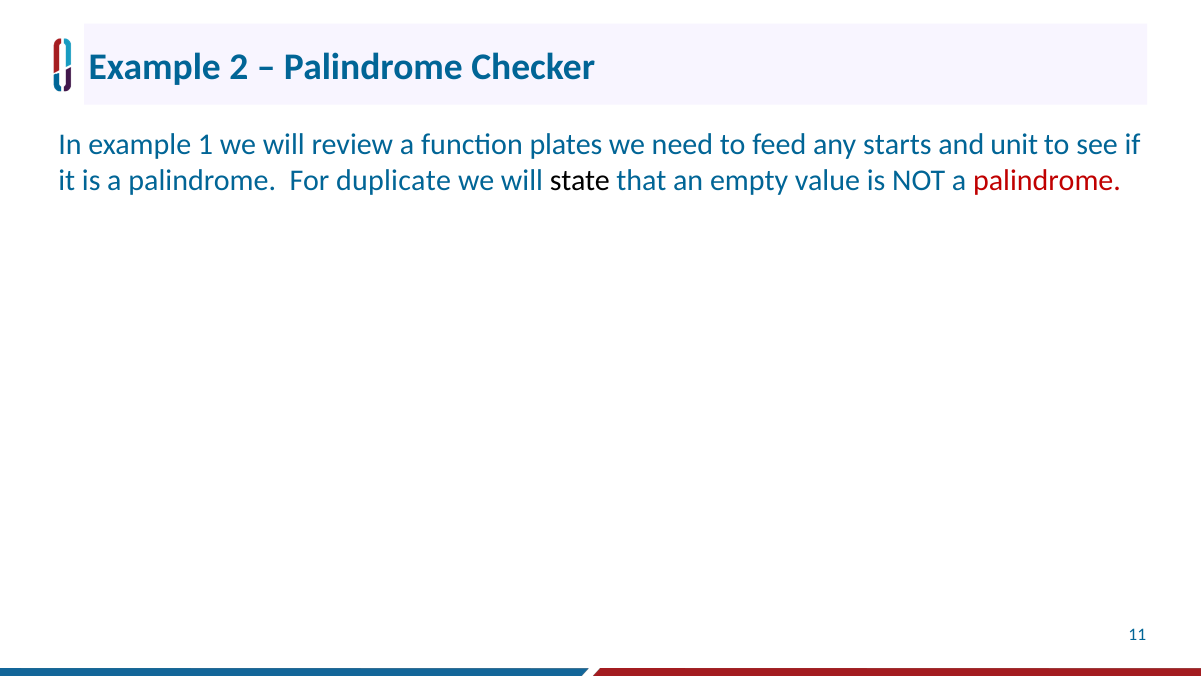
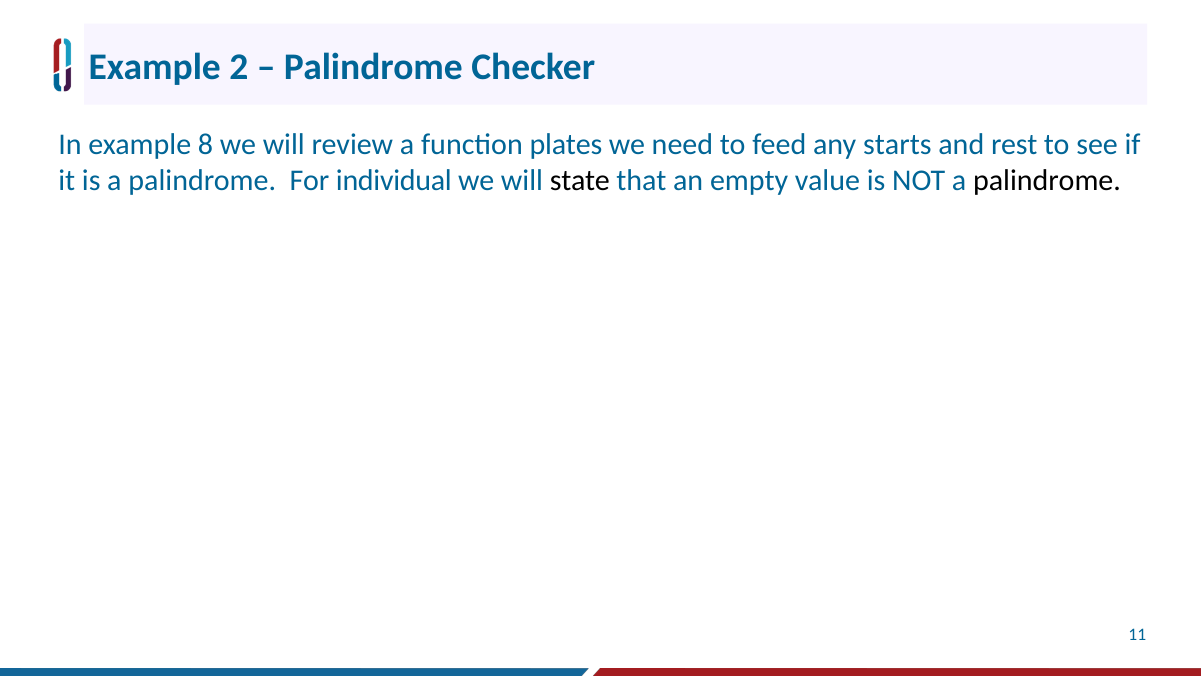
1: 1 -> 8 (206, 145)
unit: unit -> rest (1014, 145)
duplicate: duplicate -> individual (394, 181)
palindrome colour: red -> black (1047, 181)
